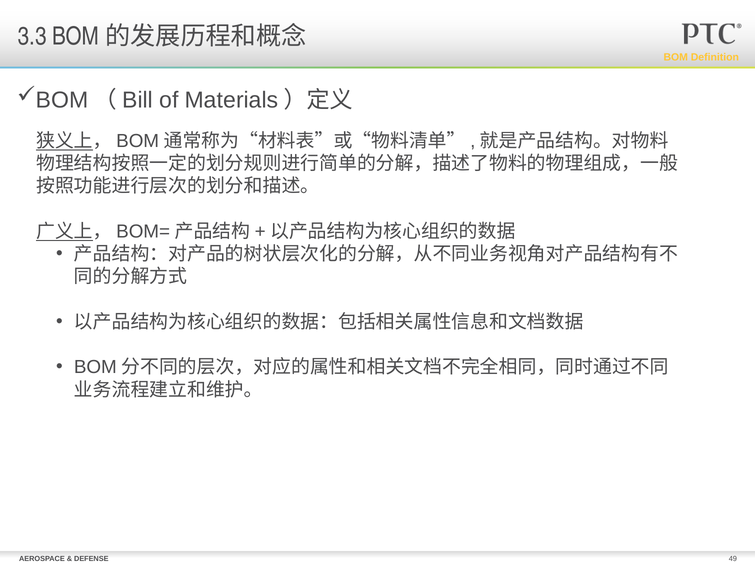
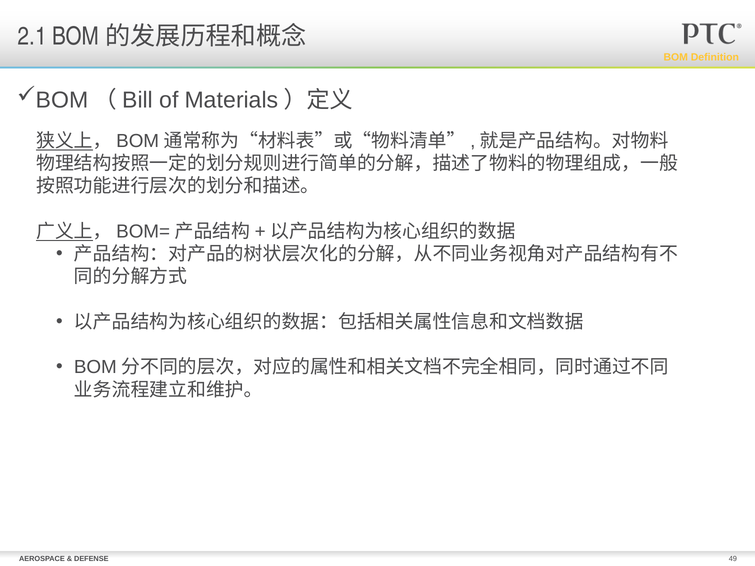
3.3: 3.3 -> 2.1 (32, 36)
